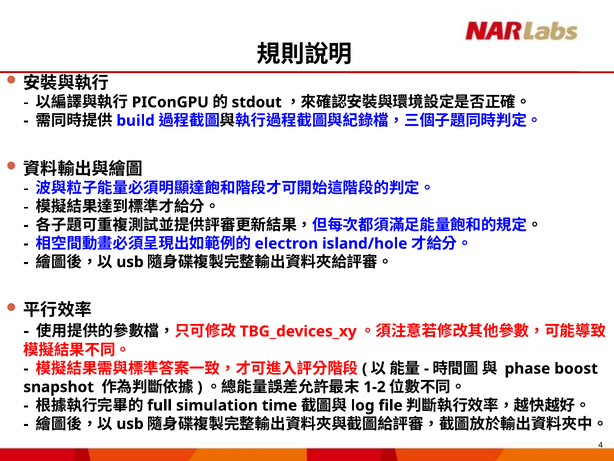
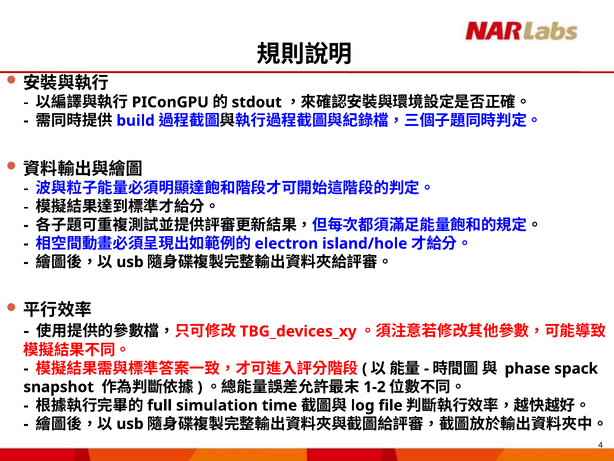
boost: boost -> spack (576, 368)
